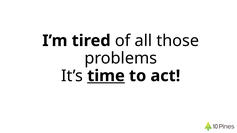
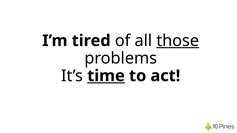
those underline: none -> present (178, 41)
